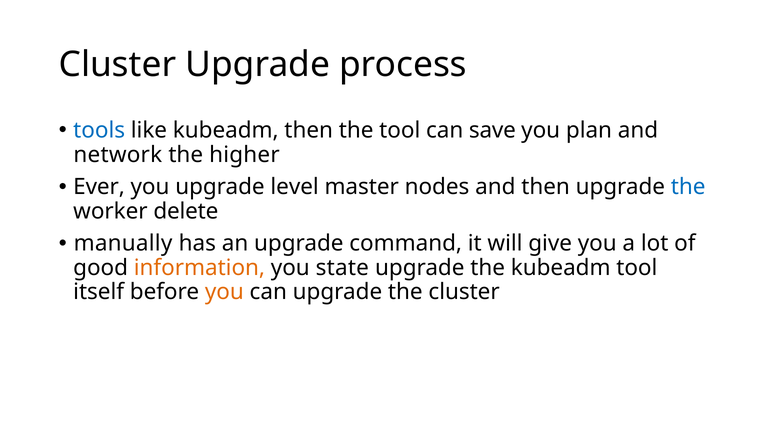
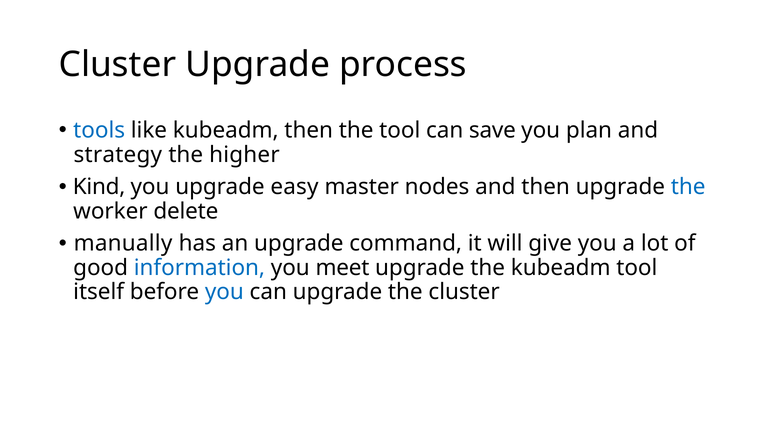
network: network -> strategy (118, 155)
Ever: Ever -> Kind (99, 187)
level: level -> easy (294, 187)
information colour: orange -> blue (199, 268)
state: state -> meet (343, 268)
you colour: orange -> blue (224, 292)
